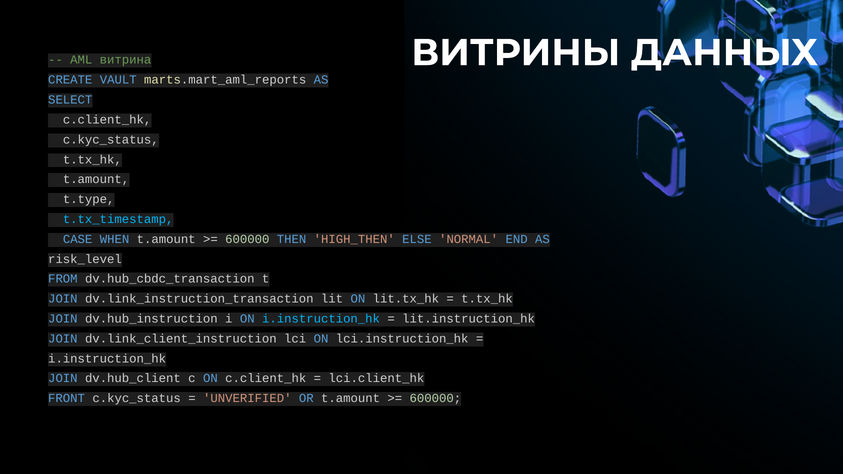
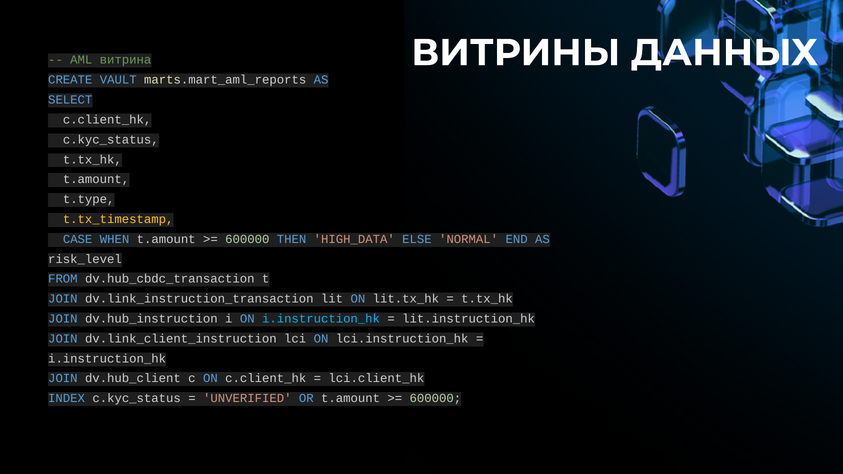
t.tx_timestamp colour: light blue -> yellow (118, 219)
HIGH_THEN: HIGH_THEN -> HIGH_DATA (354, 239)
FRONT: FRONT -> INDEX (67, 398)
